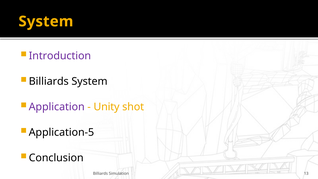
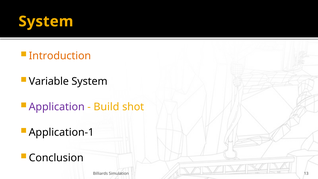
Introduction colour: purple -> orange (60, 56)
Billiards: Billiards -> Variable (49, 81)
Unity: Unity -> Build (106, 107)
Application-5: Application-5 -> Application-1 (61, 132)
